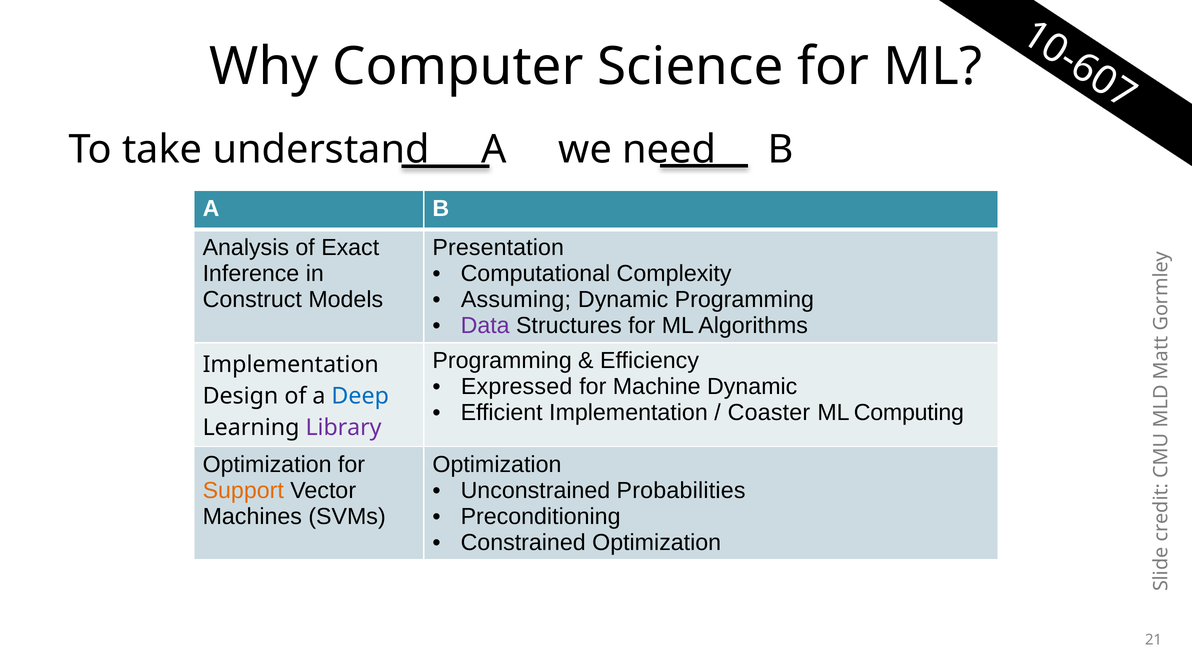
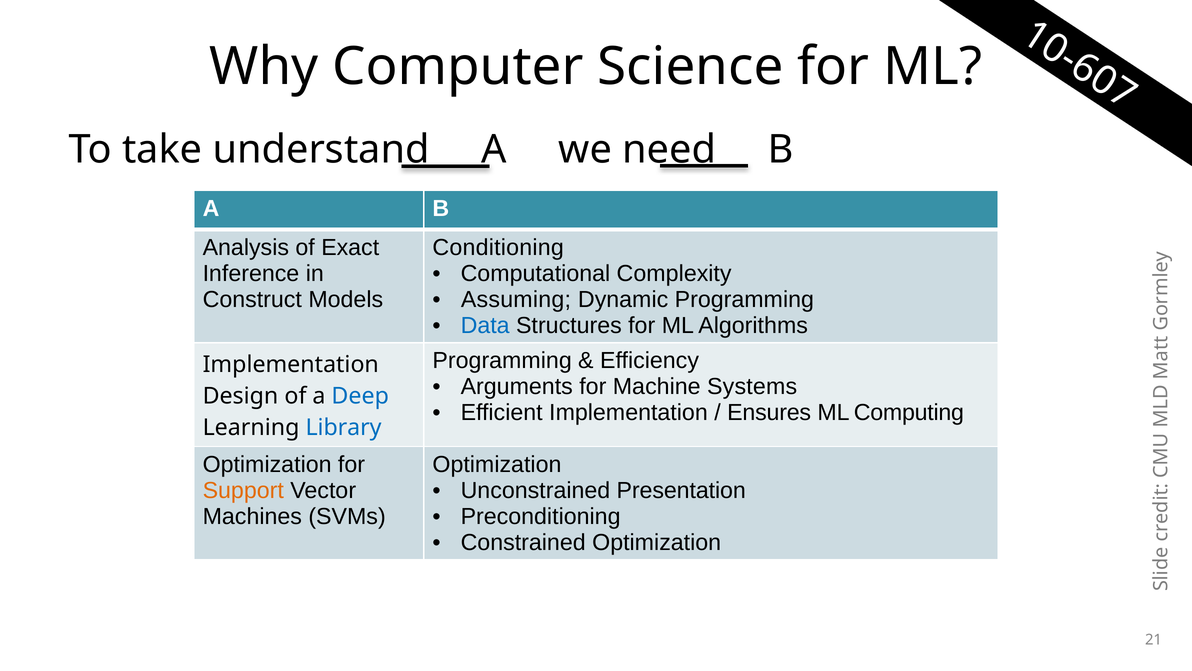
Presentation: Presentation -> Conditioning (498, 247)
Data colour: purple -> blue (485, 325)
Expressed: Expressed -> Arguments (517, 386)
Machine Dynamic: Dynamic -> Systems (752, 386)
Coaster: Coaster -> Ensures (769, 412)
Library colour: purple -> blue (344, 427)
Probabilities: Probabilities -> Presentation (681, 490)
